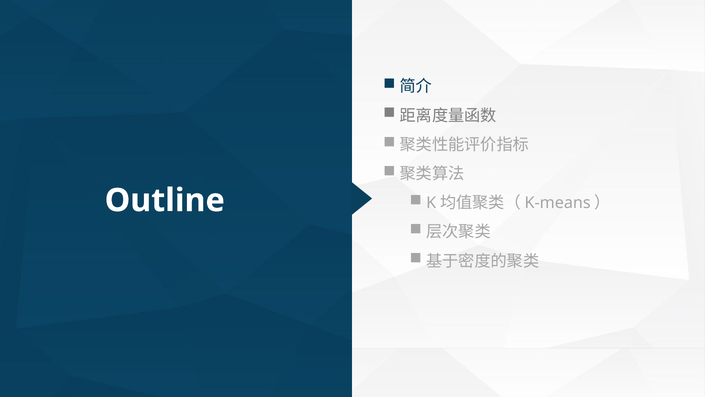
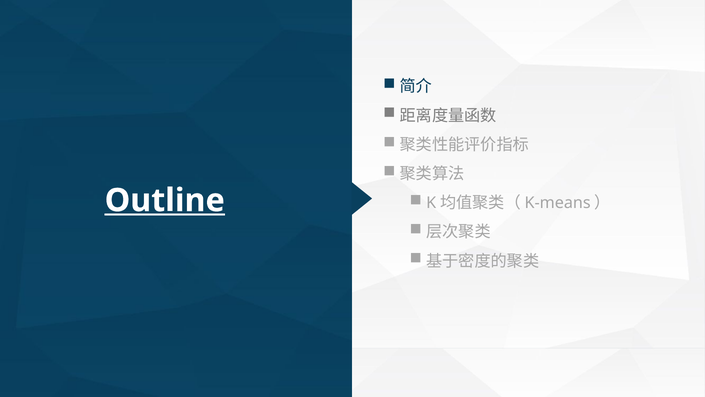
Outline underline: none -> present (165, 200)
